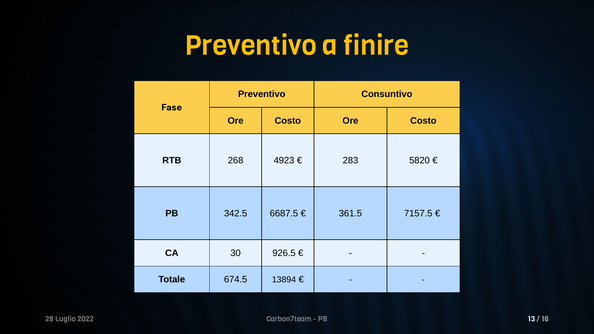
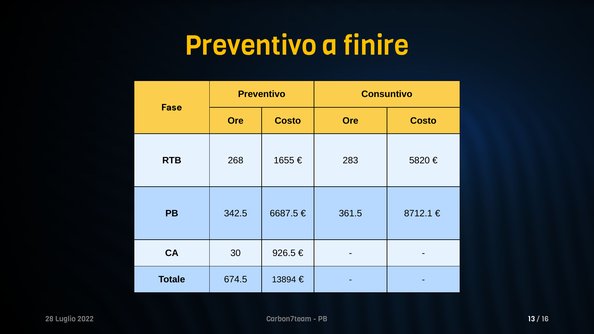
4923: 4923 -> 1655 (284, 160)
7157.5: 7157.5 -> 8712.1 (418, 213)
